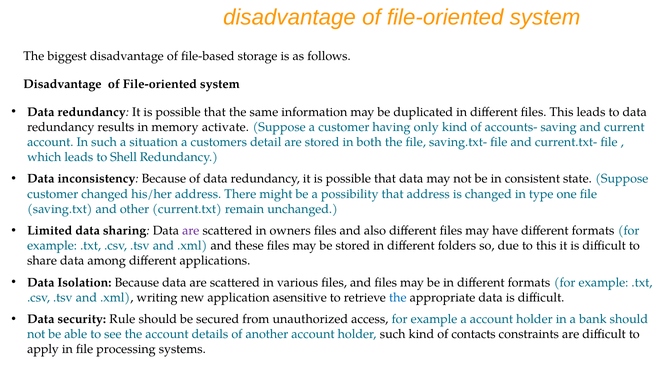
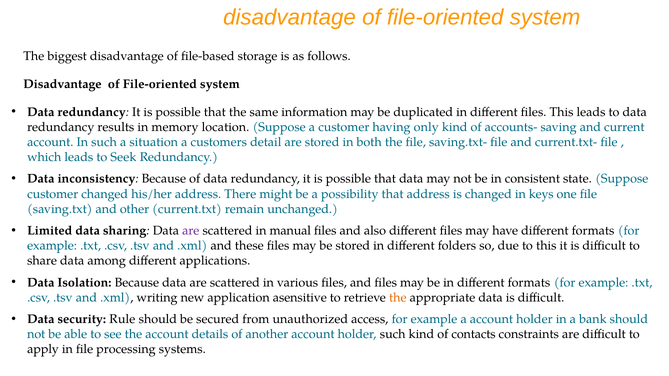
activate: activate -> location (225, 127)
Shell: Shell -> Seek (123, 157)
type: type -> keys (541, 194)
owners: owners -> manual (290, 231)
the colour: blue -> orange (398, 298)
